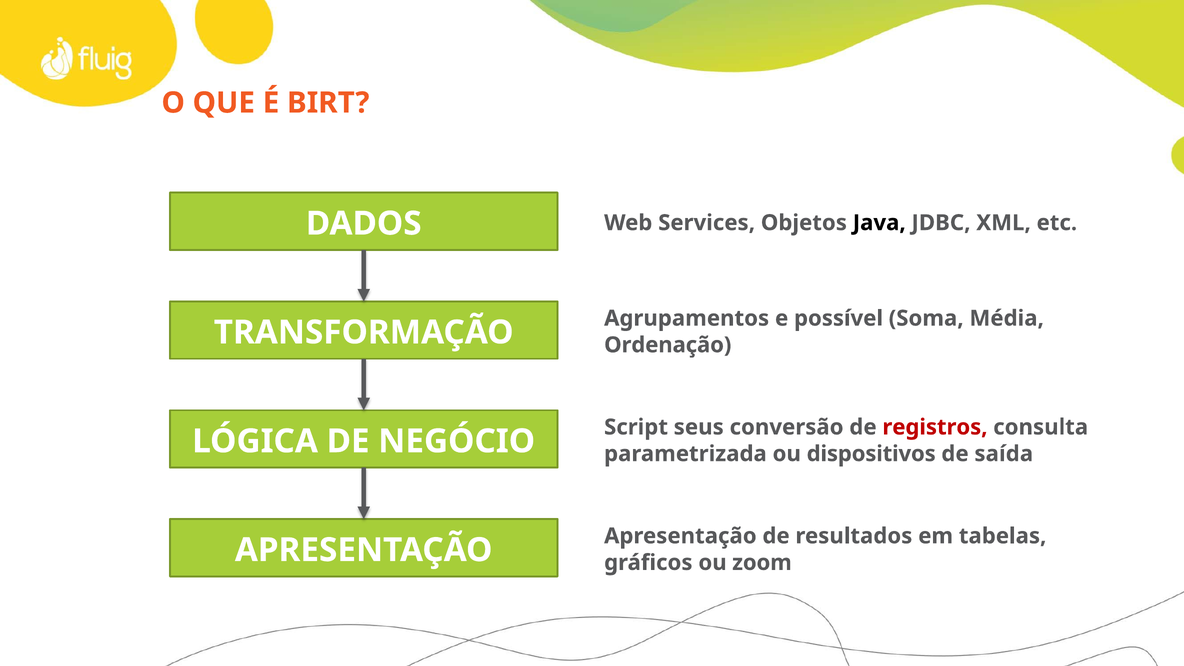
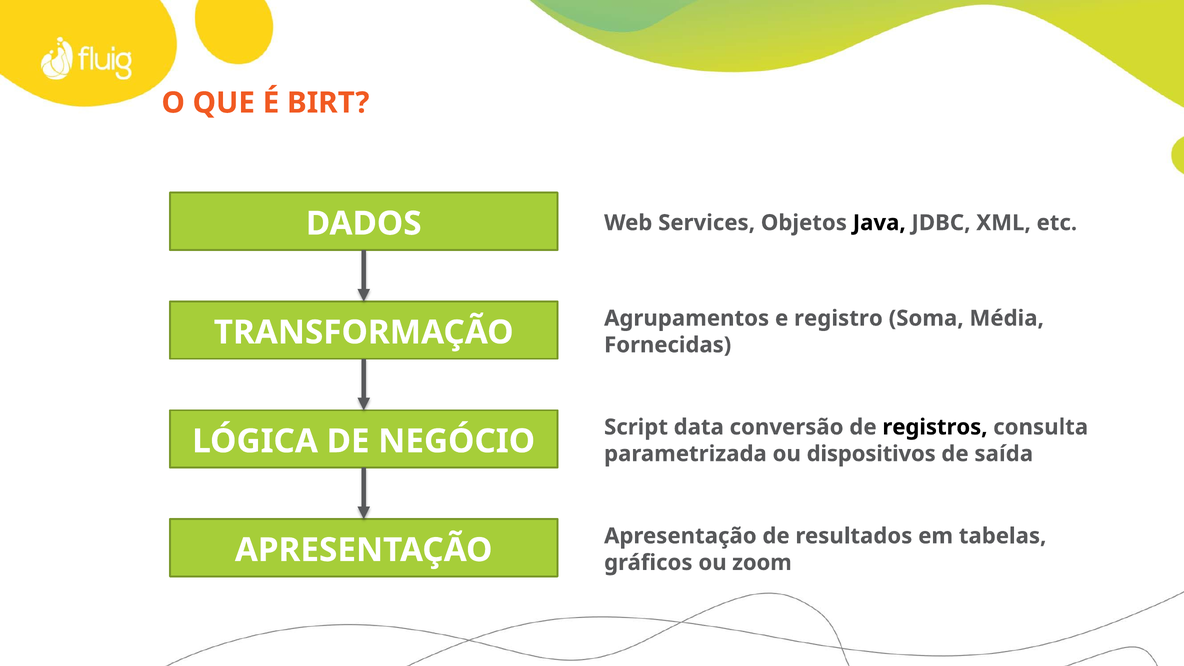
possível: possível -> registro (838, 318)
Ordenação: Ordenação -> Fornecidas (668, 345)
seus: seus -> data (699, 427)
registros colour: red -> black (935, 427)
